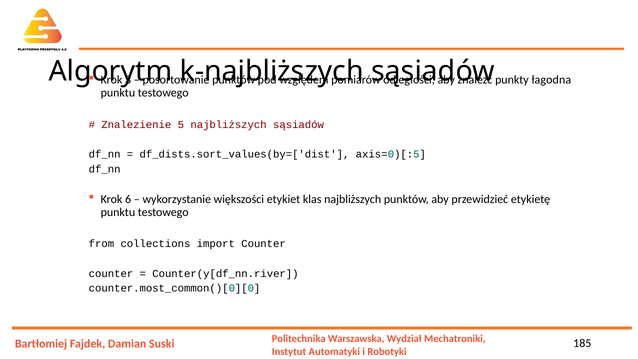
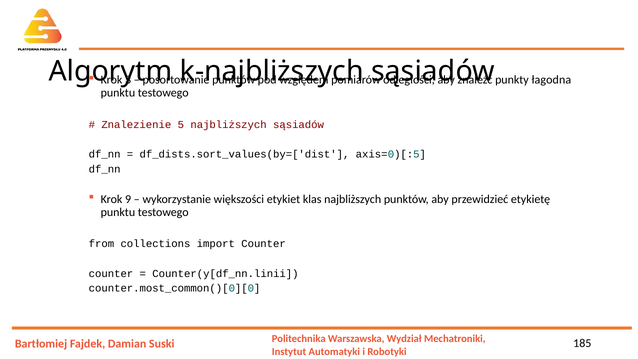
6: 6 -> 9 (128, 199)
Counter(y[df_nn.river: Counter(y[df_nn.river -> Counter(y[df_nn.linii (225, 273)
